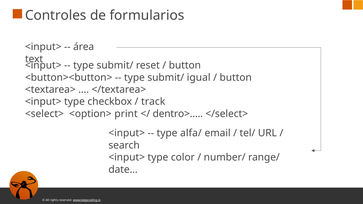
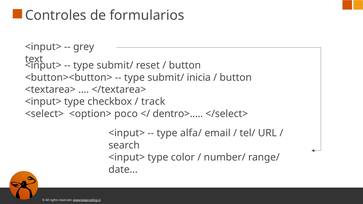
área: área -> grey (84, 47)
igual: igual -> inicia (199, 78)
print: print -> poco (126, 114)
